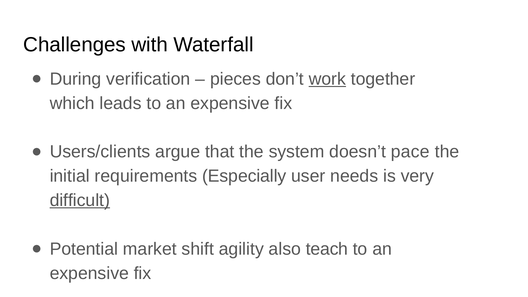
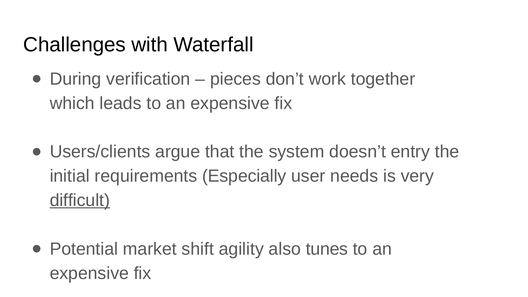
work underline: present -> none (327, 79)
pace: pace -> entry (410, 152)
teach: teach -> tunes (327, 249)
